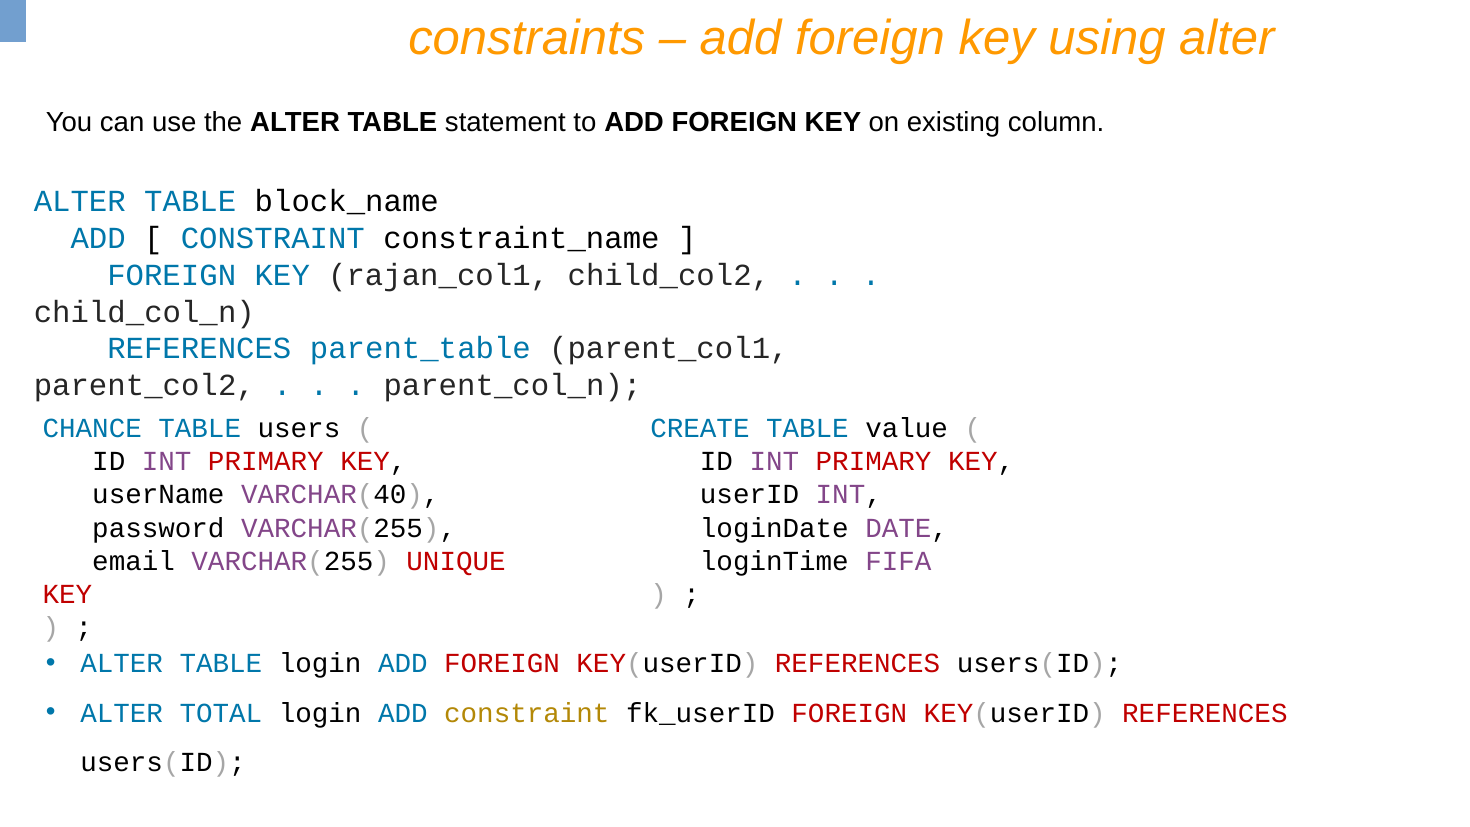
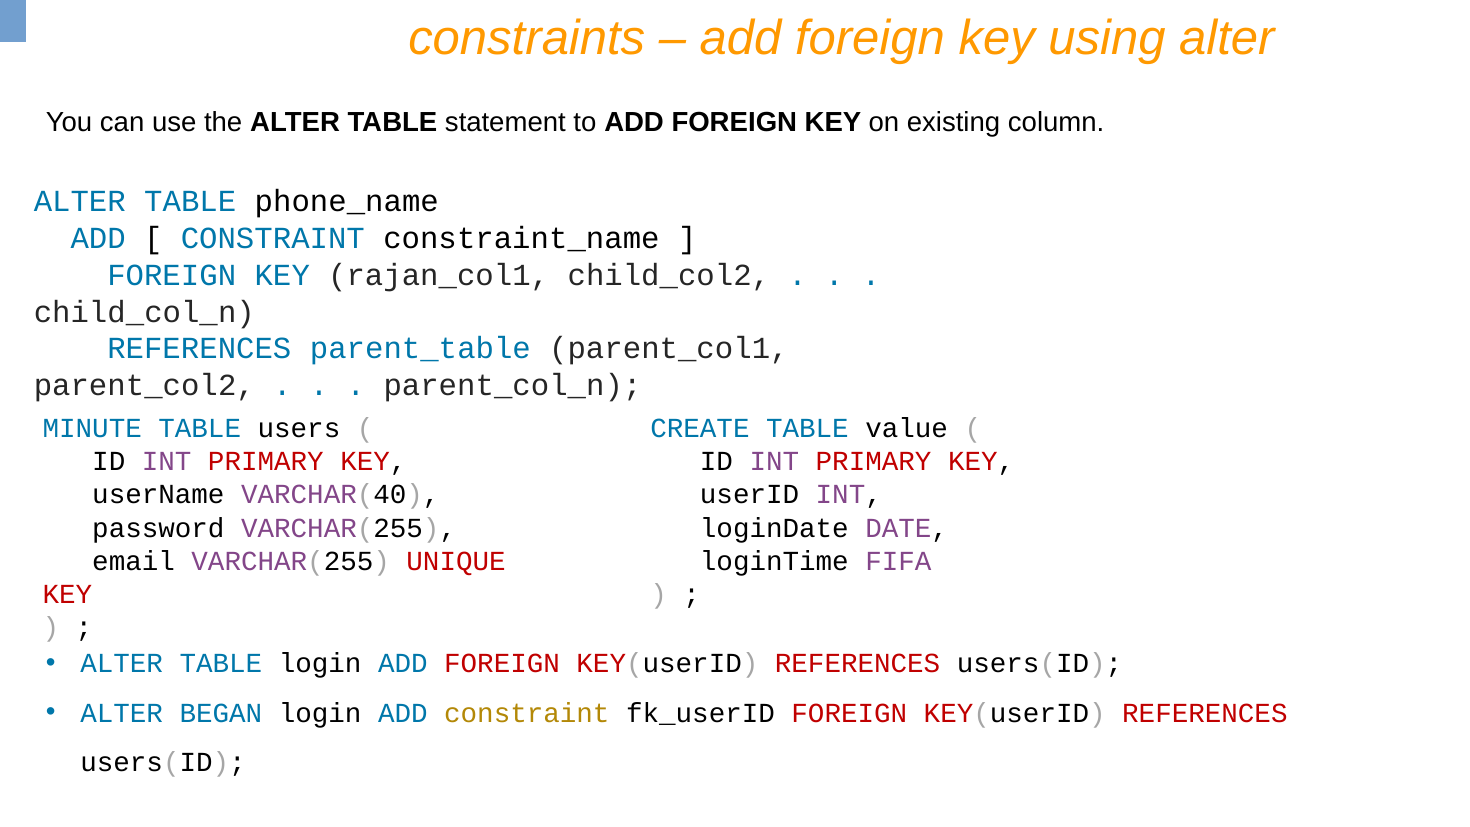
block_name: block_name -> phone_name (347, 202)
CHANCE: CHANCE -> MINUTE (92, 429)
TOTAL: TOTAL -> BEGAN (221, 713)
